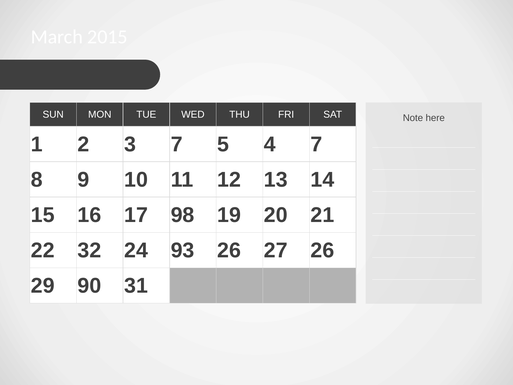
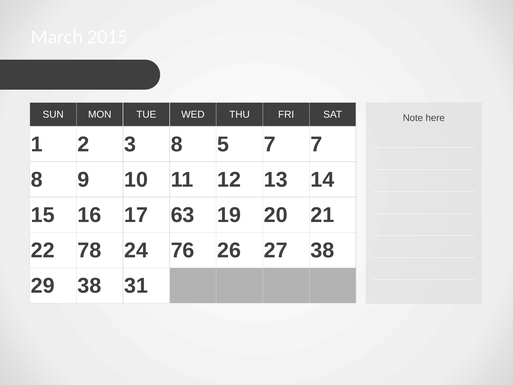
3 7: 7 -> 8 (177, 144)
5 4: 4 -> 7 (270, 144)
98: 98 -> 63 (183, 215)
32: 32 -> 78 (89, 250)
93: 93 -> 76 (183, 250)
27 26: 26 -> 38 (322, 250)
29 90: 90 -> 38 (89, 286)
